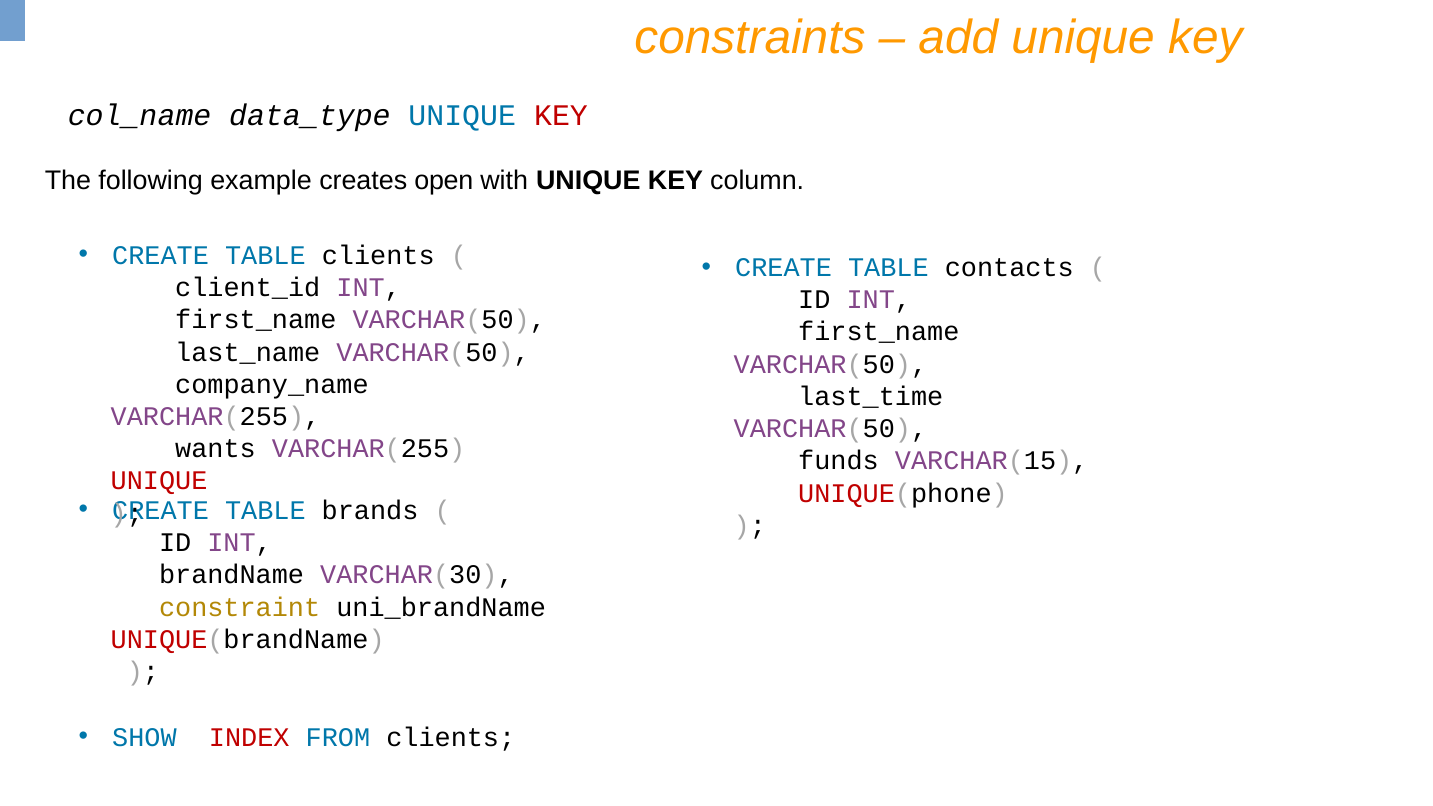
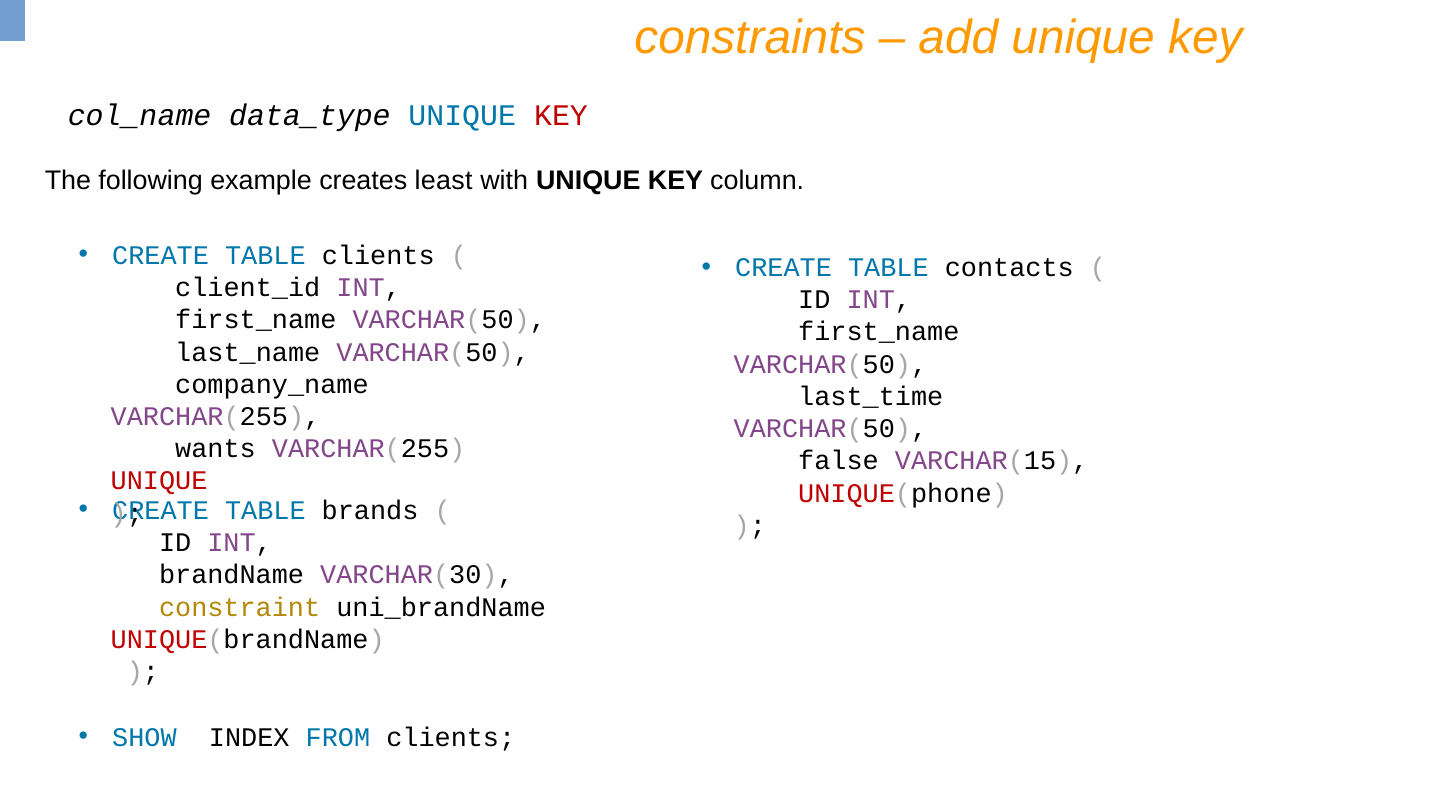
open: open -> least (444, 181)
funds: funds -> false (838, 461)
INDEX colour: red -> black (249, 737)
